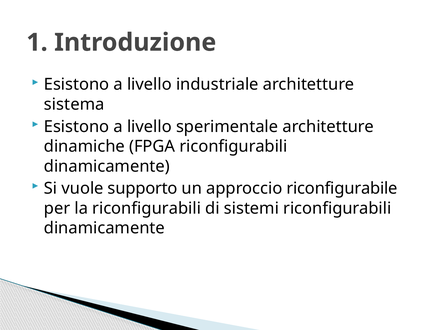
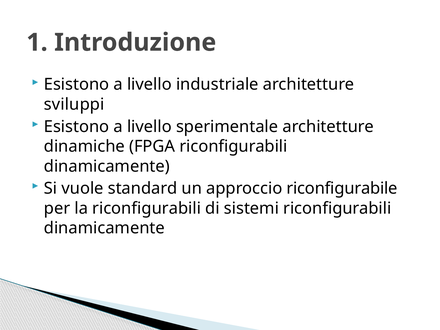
sistema: sistema -> sviluppi (74, 104)
supporto: supporto -> standard (143, 188)
